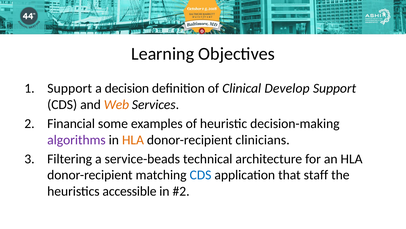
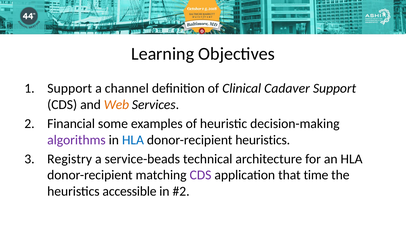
decision: decision -> channel (127, 88)
Develop: Develop -> Cadaver (287, 88)
HLA colour: orange -> blue (133, 139)
donor-recipient clinicians: clinicians -> heuristics (263, 139)
Filtering: Filtering -> Registry (70, 158)
CDS colour: blue -> purple (201, 175)
staff: staff -> time (316, 175)
